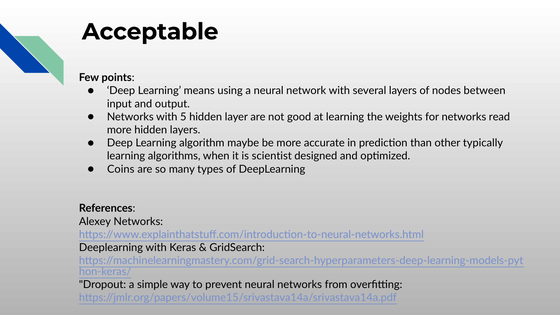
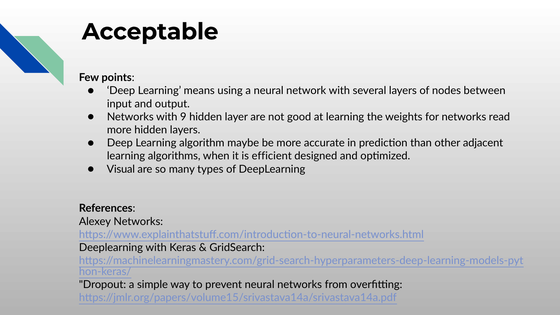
5: 5 -> 9 (183, 117)
typically: typically -> adjacent (483, 143)
scientist: scientist -> efficient (272, 156)
Coins: Coins -> Visual (121, 169)
